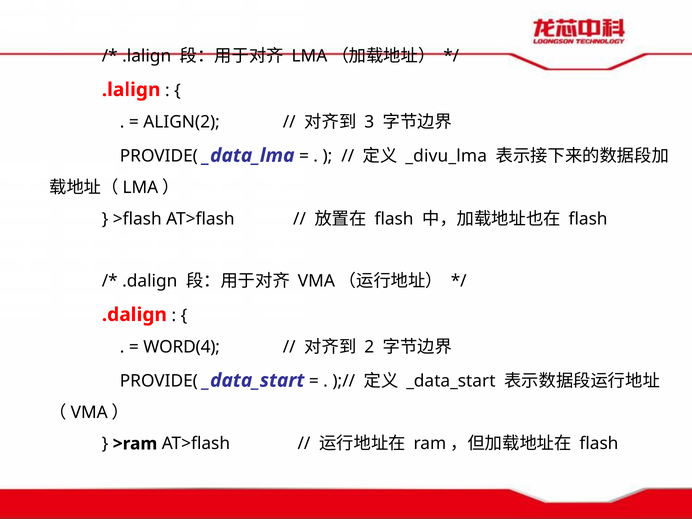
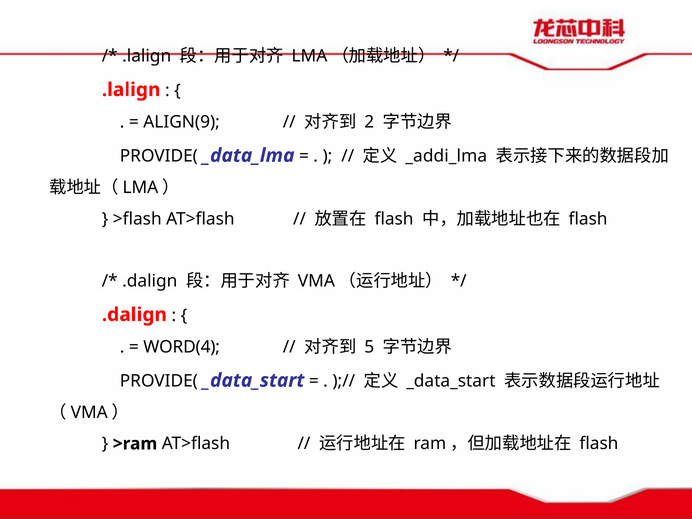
ALIGN(2: ALIGN(2 -> ALIGN(9 (182, 122)
3: 3 -> 2 (369, 122)
_divu_lma: _divu_lma -> _addi_lma (446, 156)
2: 2 -> 5 (369, 347)
